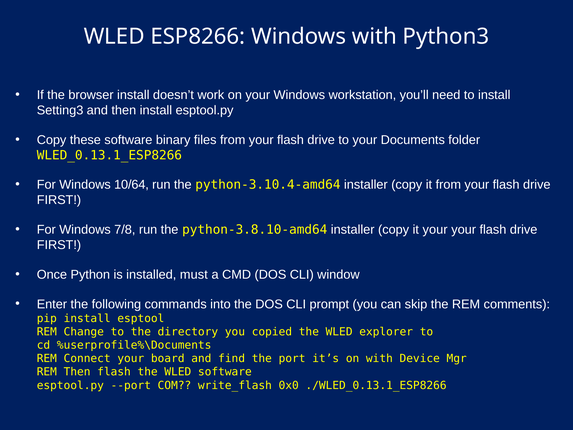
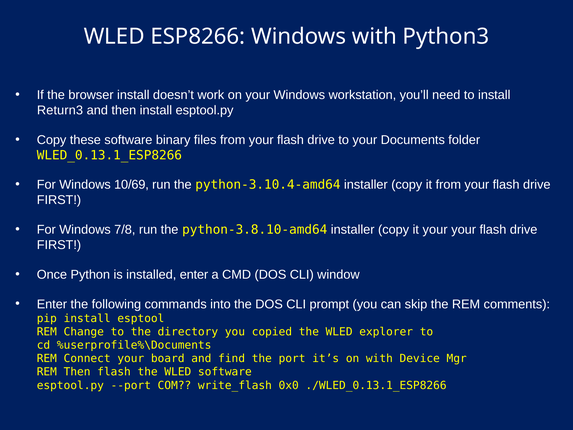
Setting3: Setting3 -> Return3 (60, 110)
10/64: 10/64 -> 10/69 (131, 185)
installed must: must -> enter (194, 274)
